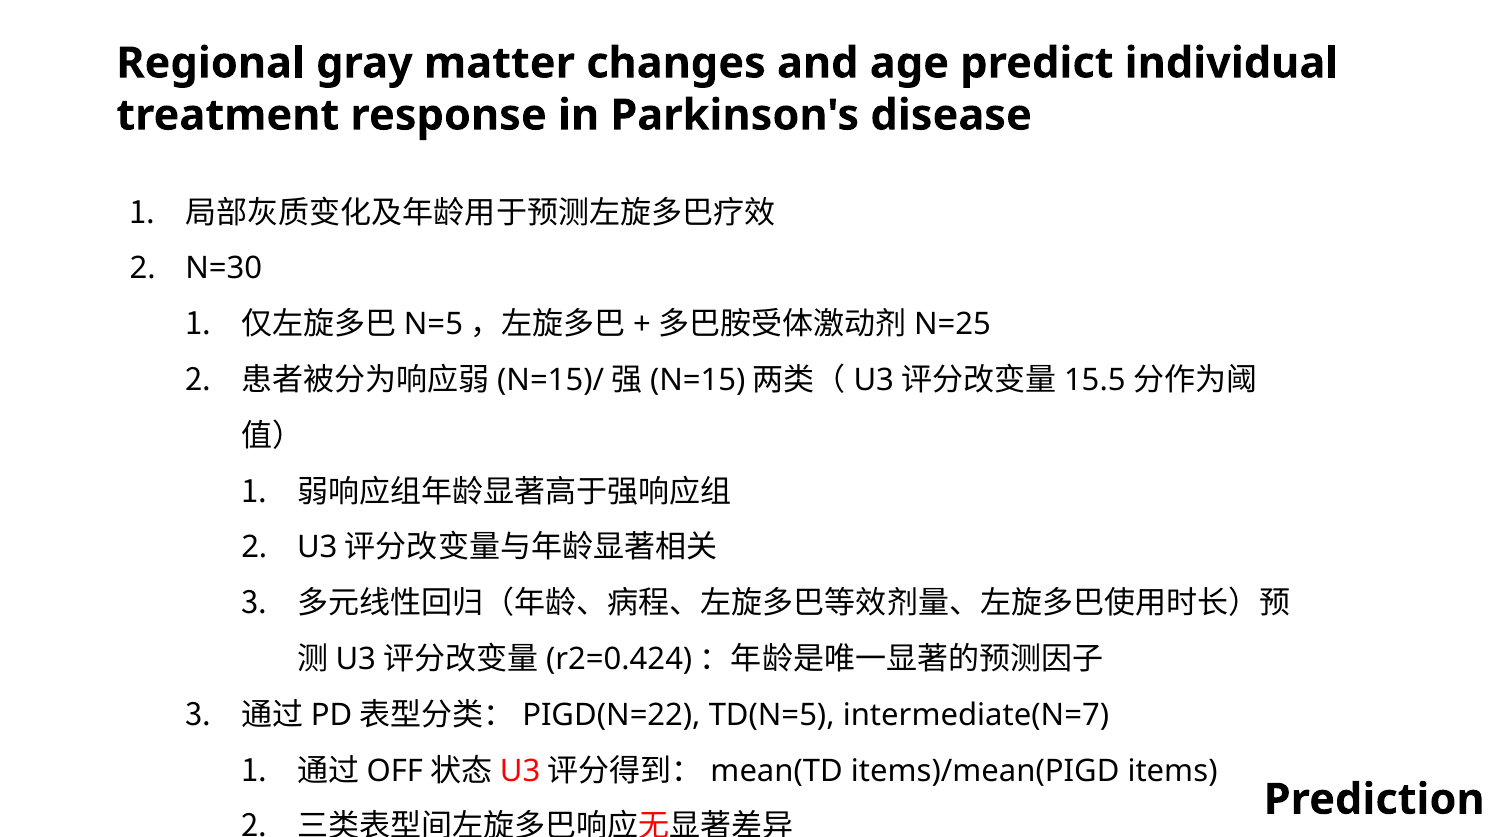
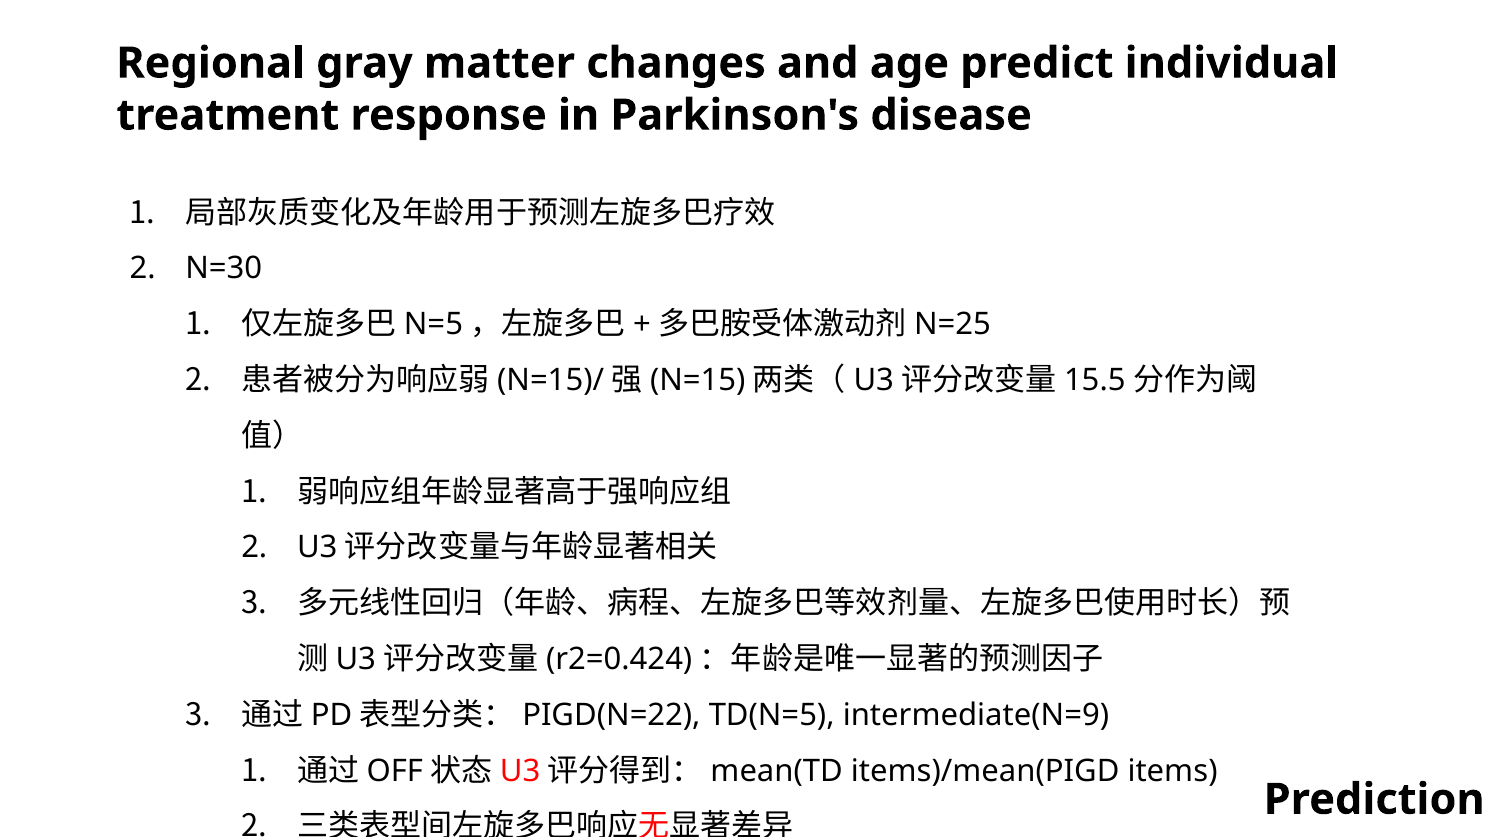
intermediate(N=7: intermediate(N=7 -> intermediate(N=9 (976, 715)
